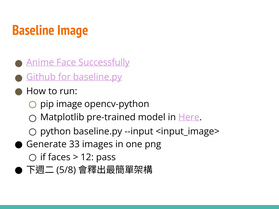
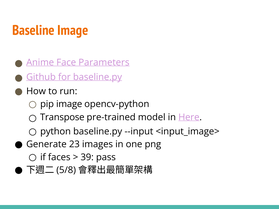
Successfully: Successfully -> Parameters (104, 62)
Matplotlib: Matplotlib -> Transpose (62, 117)
33: 33 -> 23 (74, 144)
12: 12 -> 39 (87, 157)
